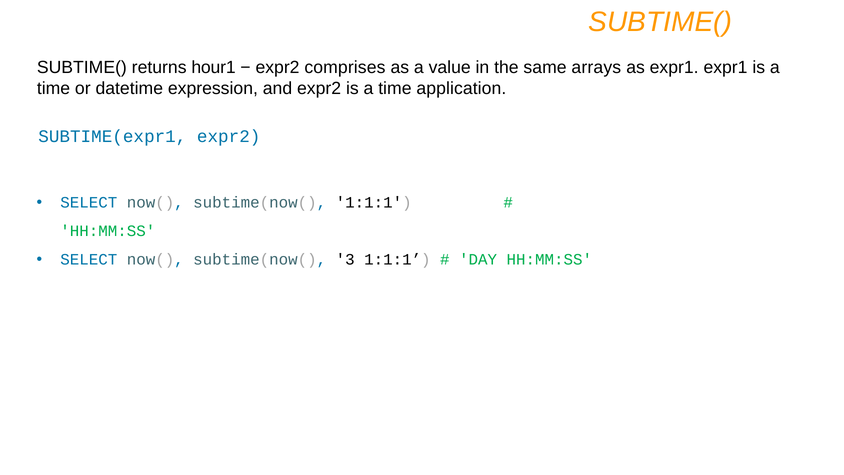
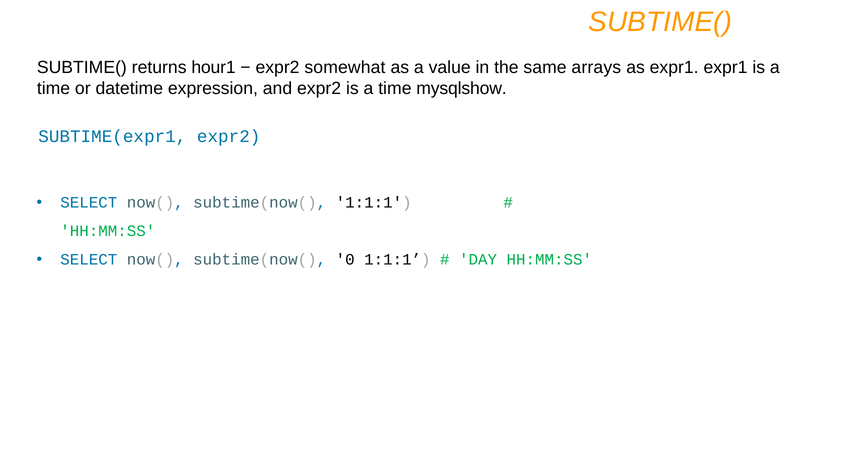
comprises: comprises -> somewhat (345, 67)
application: application -> mysqlshow (462, 88)
3: 3 -> 0 (345, 259)
